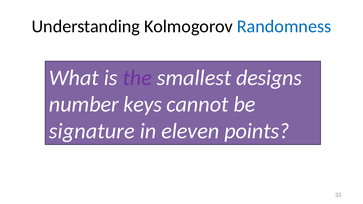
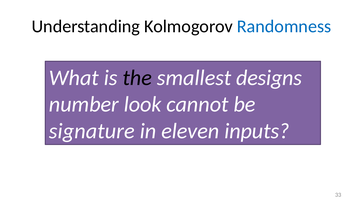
the colour: purple -> black (137, 78)
keys: keys -> look (143, 104)
points: points -> inputs (257, 131)
